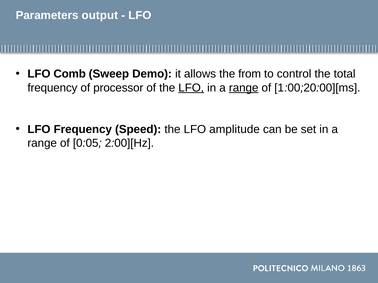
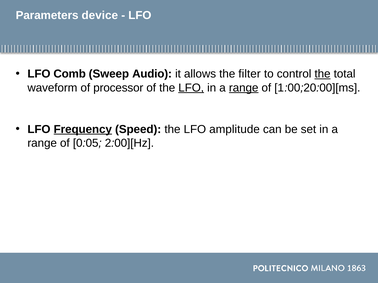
output: output -> device (100, 15)
Demo: Demo -> Audio (152, 74)
from: from -> filter (250, 74)
the underline: none -> present (323, 74)
frequency: frequency -> waveform (52, 88)
Frequency underline: none -> present (83, 129)
